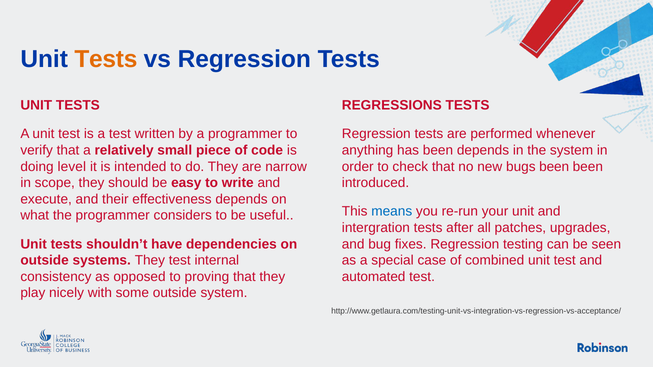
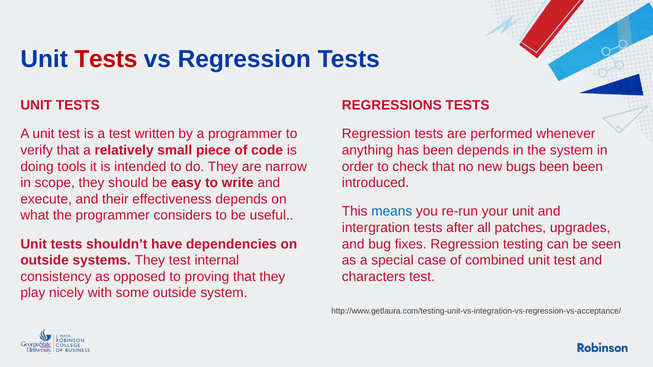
Tests colour: orange -> red (106, 59)
level: level -> tools (72, 167)
automated: automated -> characters (374, 277)
